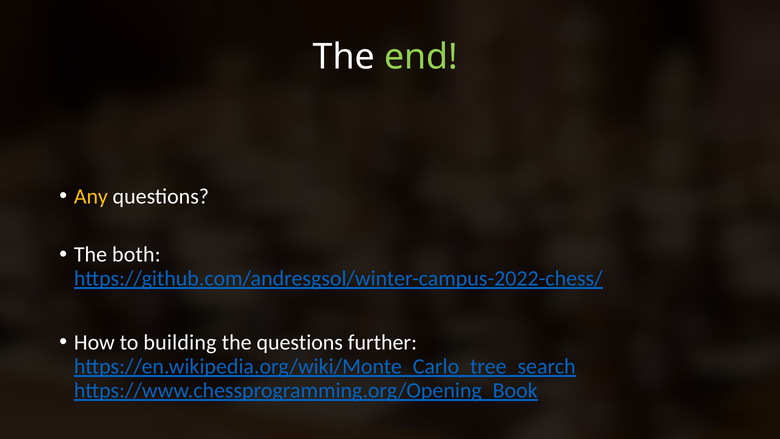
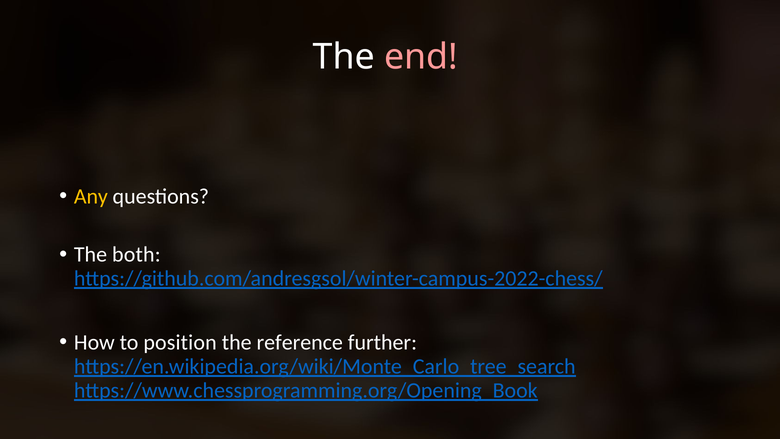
end colour: light green -> pink (421, 57)
building: building -> position (180, 342)
the questions: questions -> reference (300, 342)
